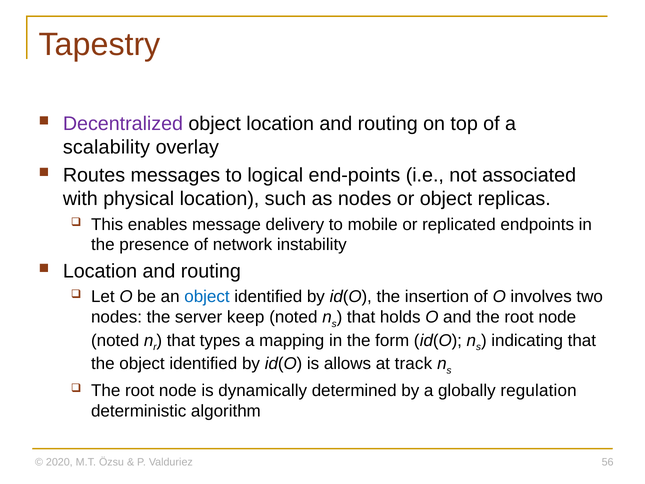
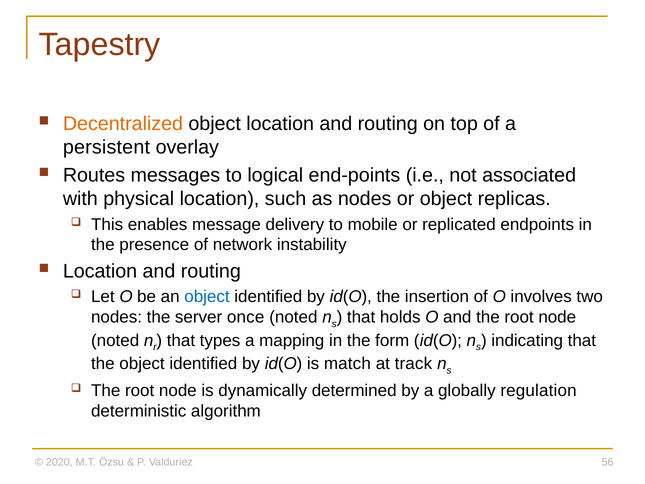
Decentralized colour: purple -> orange (123, 124)
scalability: scalability -> persistent (106, 147)
keep: keep -> once (246, 317)
allows: allows -> match (347, 363)
